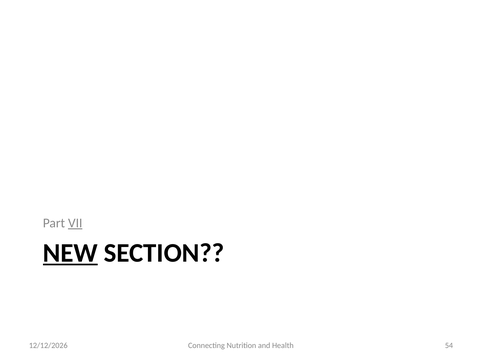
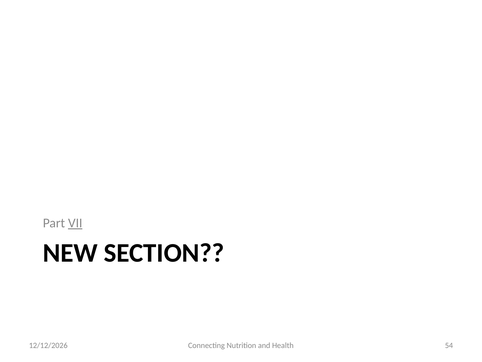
NEW underline: present -> none (70, 253)
